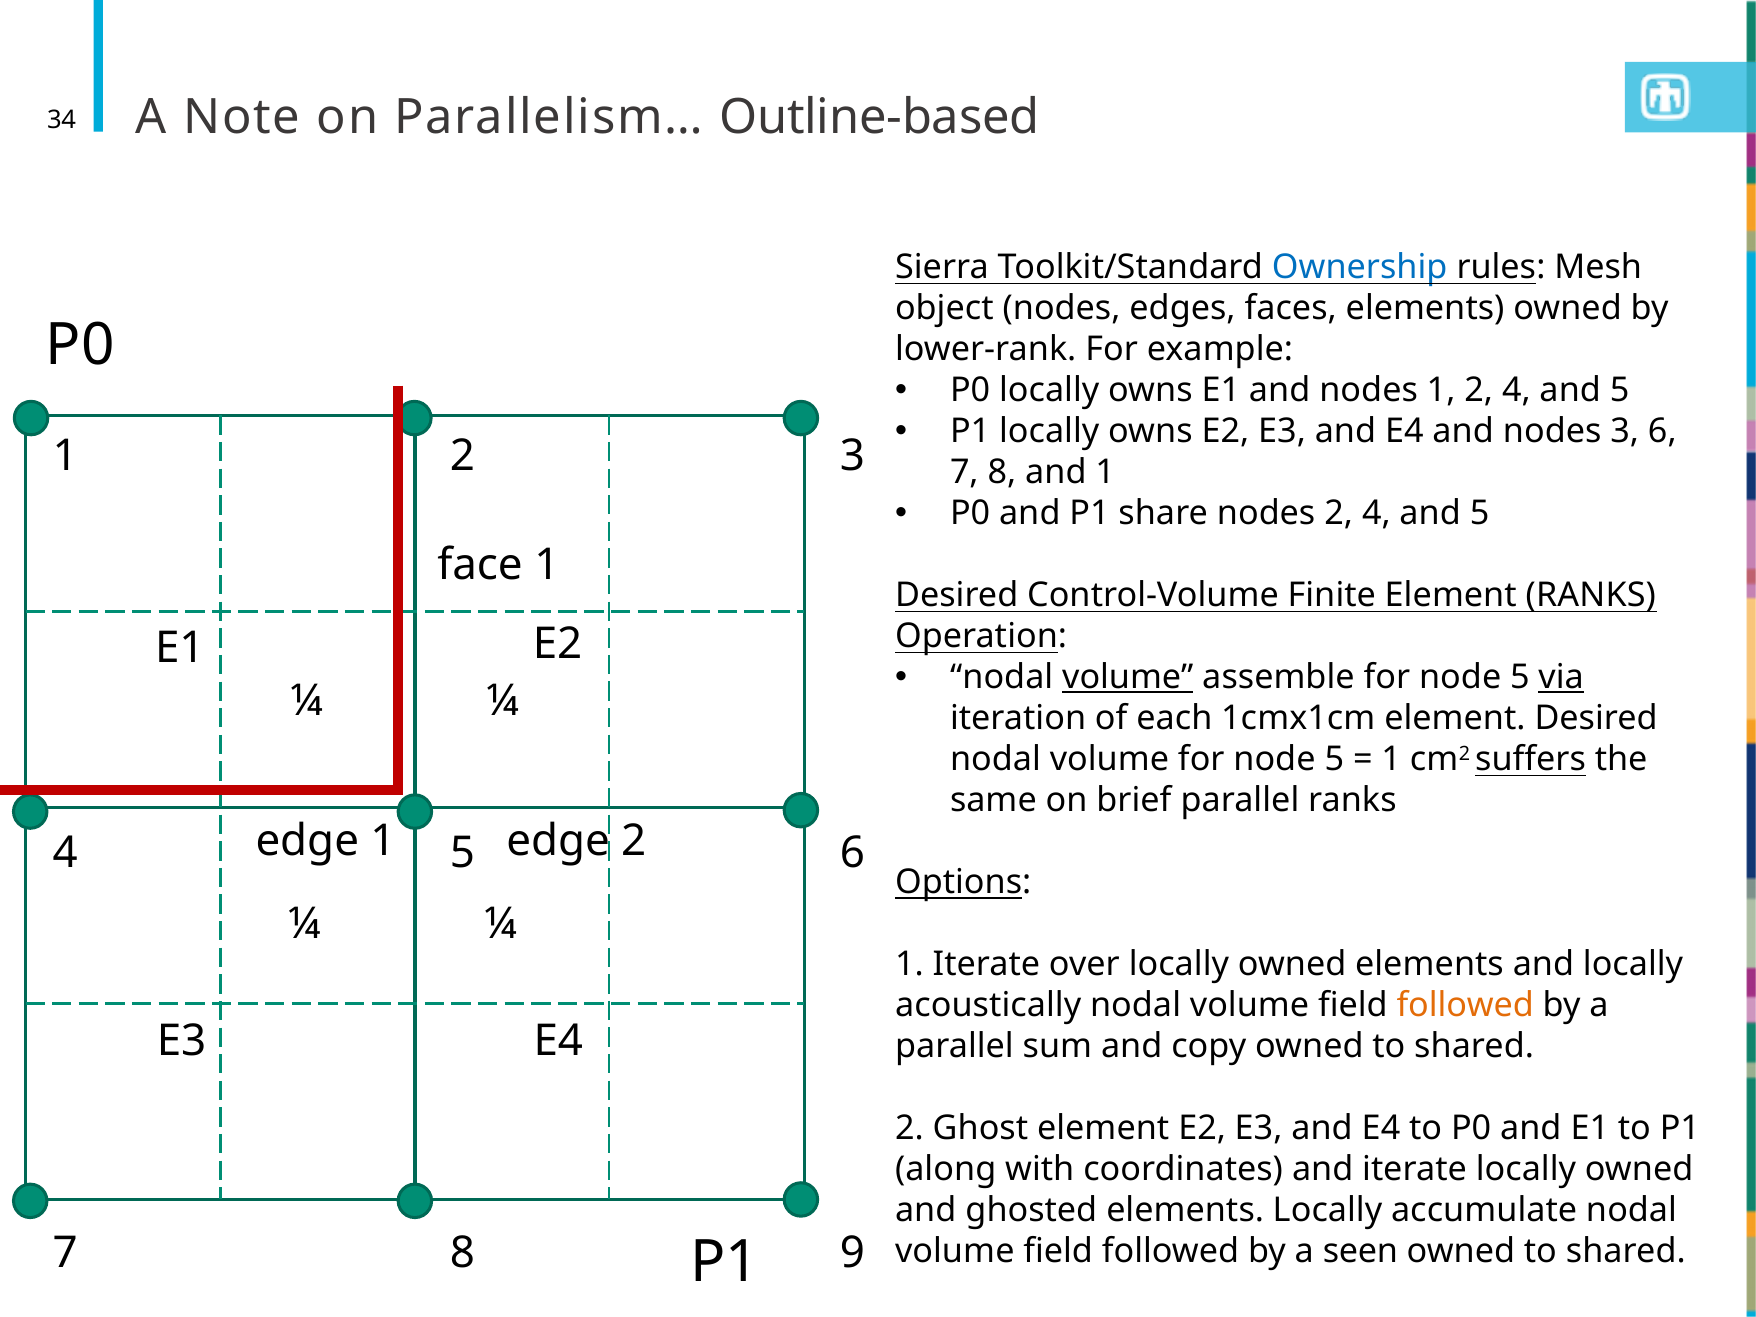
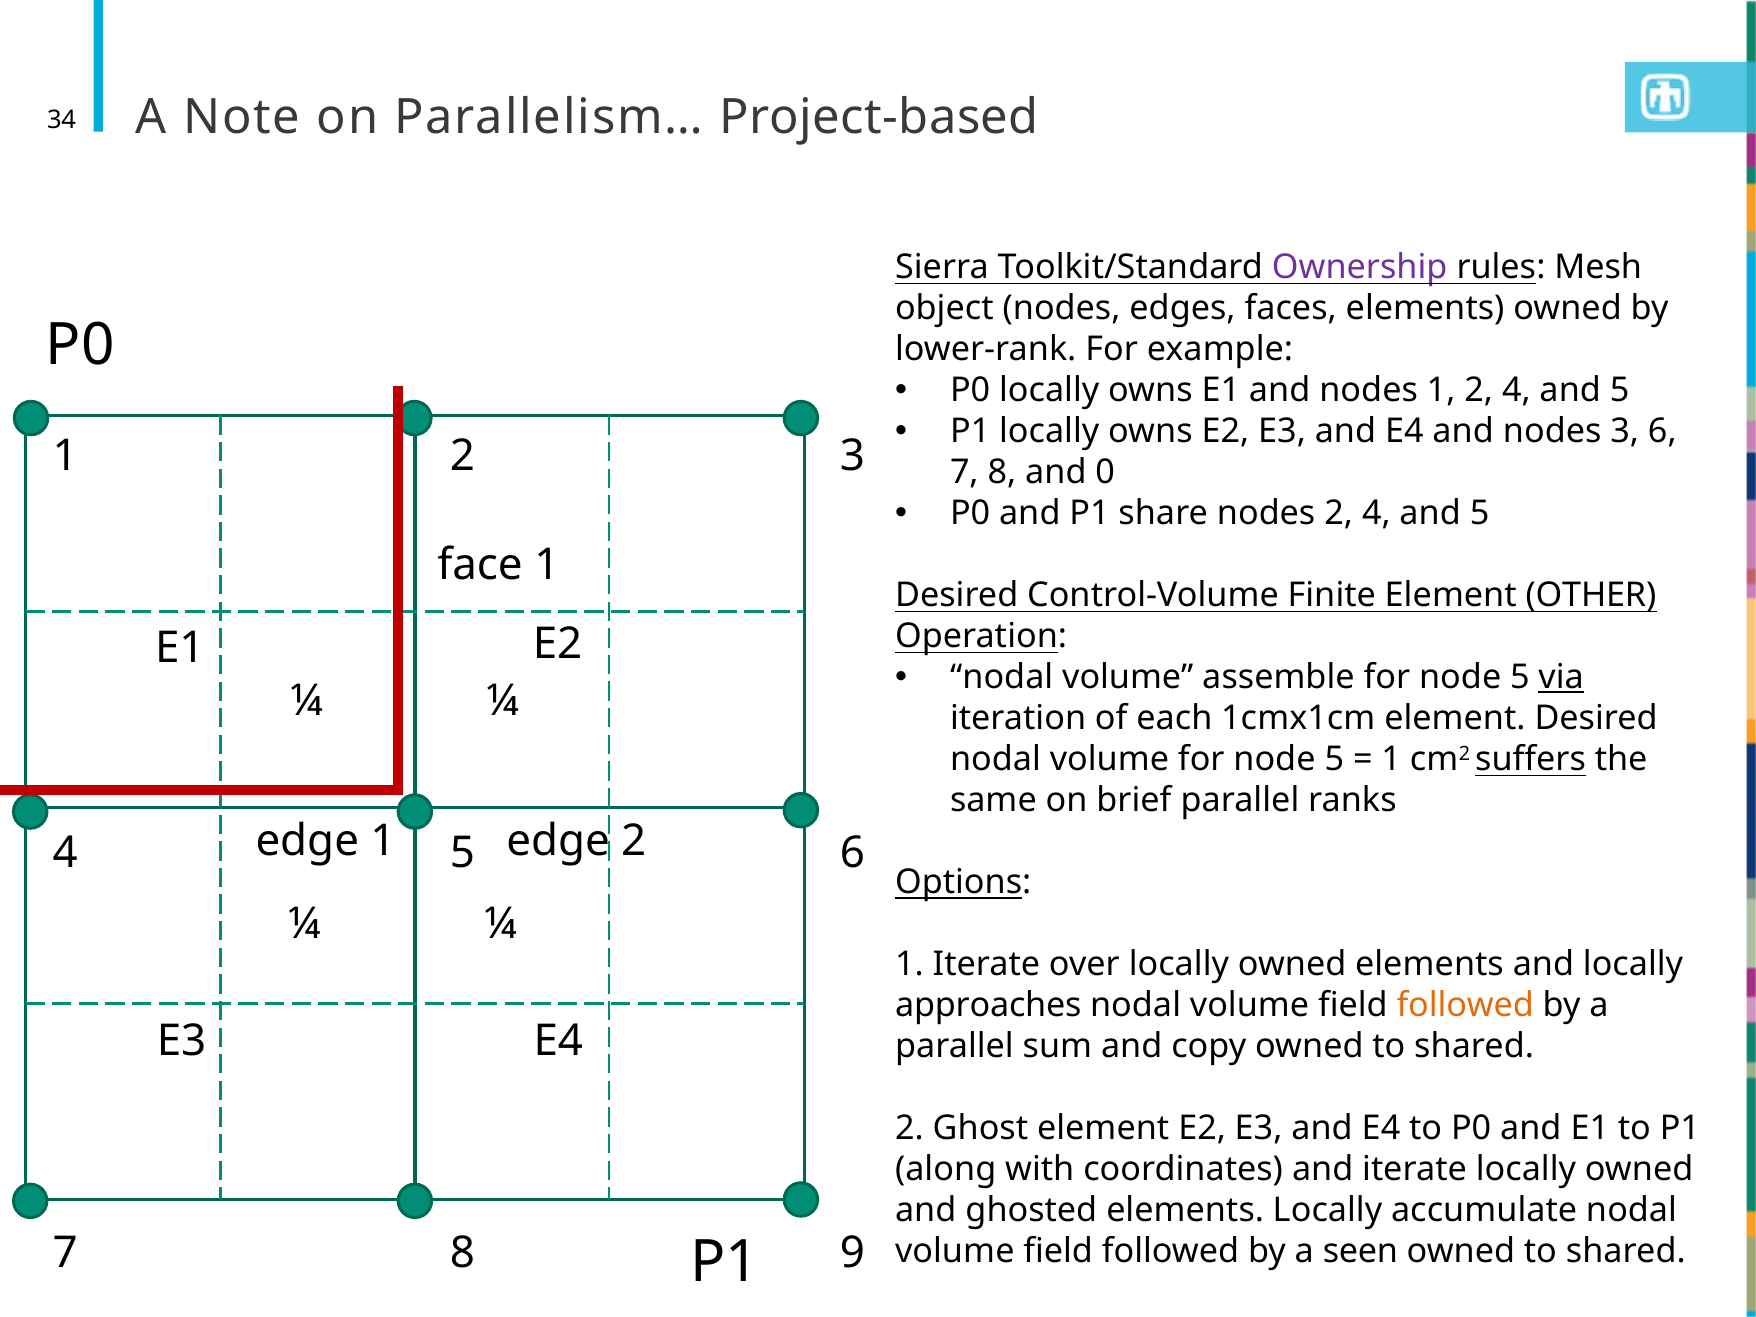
Outline-based: Outline-based -> Project-based (879, 118)
Ownership colour: blue -> purple (1360, 268)
and 1: 1 -> 0 (1105, 473)
Element RANKS: RANKS -> OTHER (1591, 596)
volume underline: present -> none (1128, 678)
acoustically: acoustically -> approaches (988, 1006)
